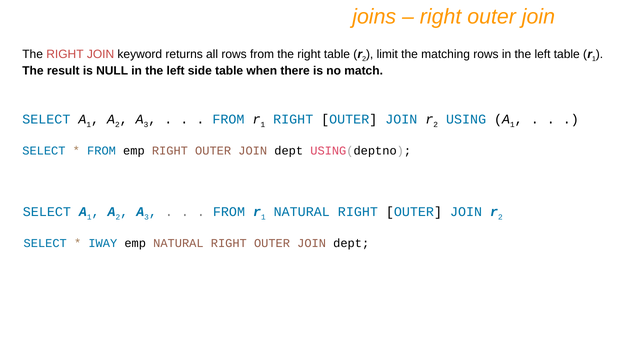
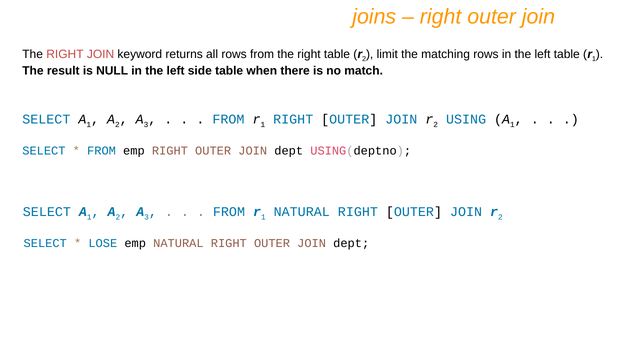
IWAY: IWAY -> LOSE (103, 243)
